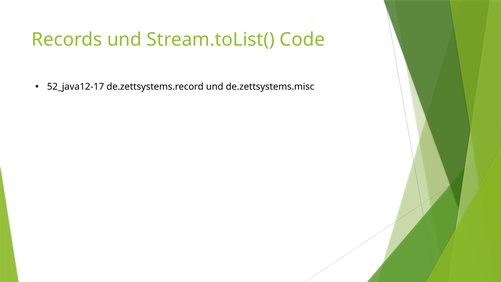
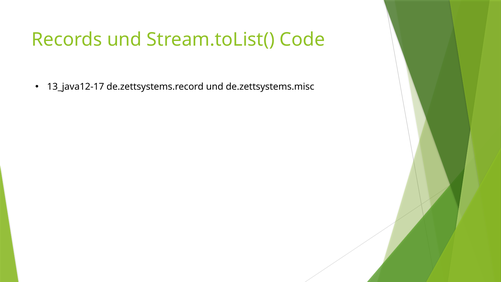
52_java12-17: 52_java12-17 -> 13_java12-17 (76, 87)
